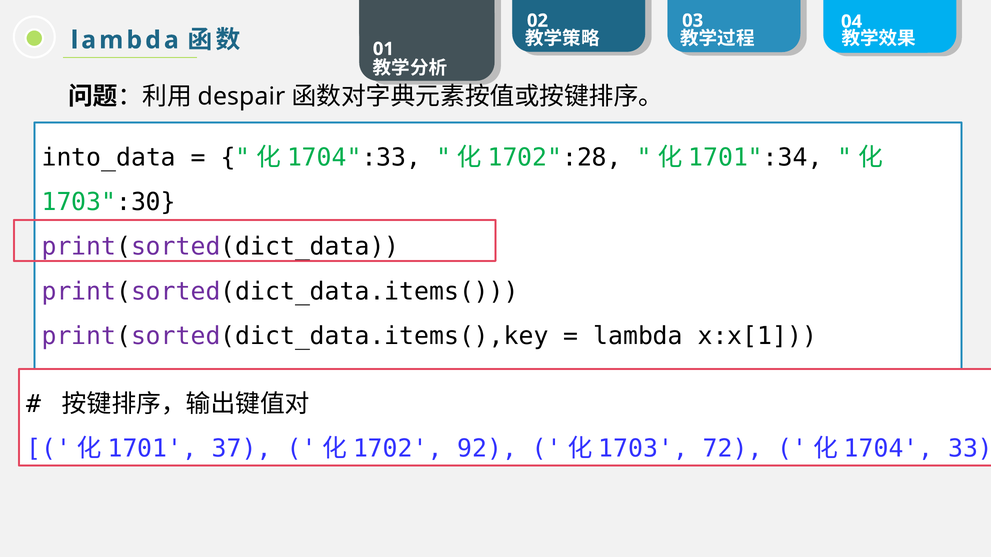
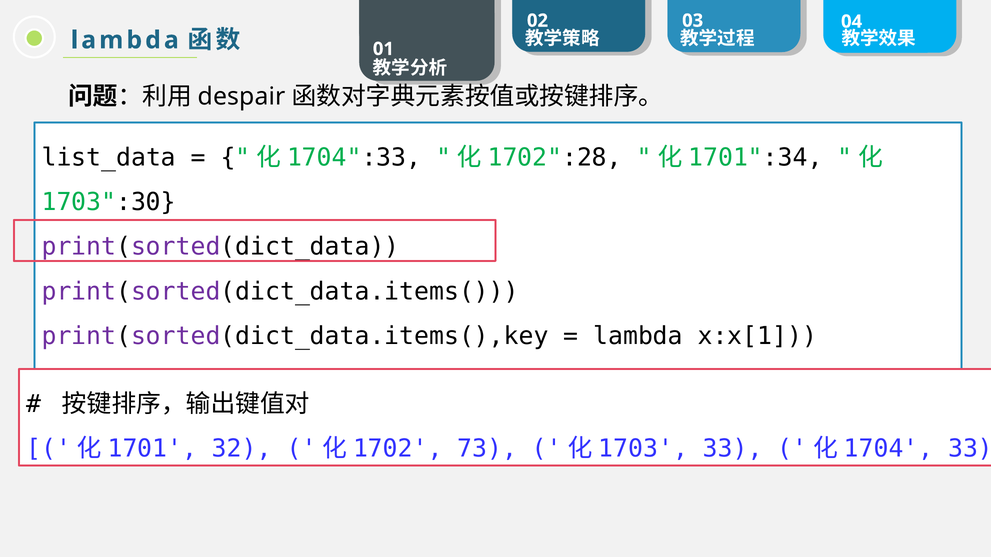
into_data: into_data -> list_data (109, 158)
37: 37 -> 32 (242, 449)
92: 92 -> 73 (487, 449)
72: 72 -> 33 (733, 449)
